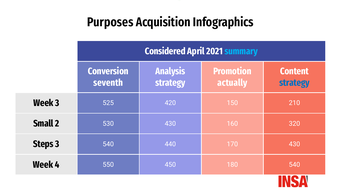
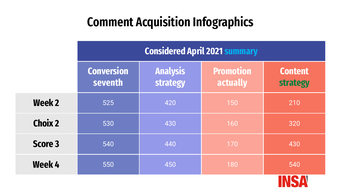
Purposes: Purposes -> Comment (110, 22)
strategy colour: blue -> green (294, 83)
Week 3: 3 -> 2 (57, 103)
Small: Small -> Choix (43, 123)
Steps: Steps -> Score (43, 144)
